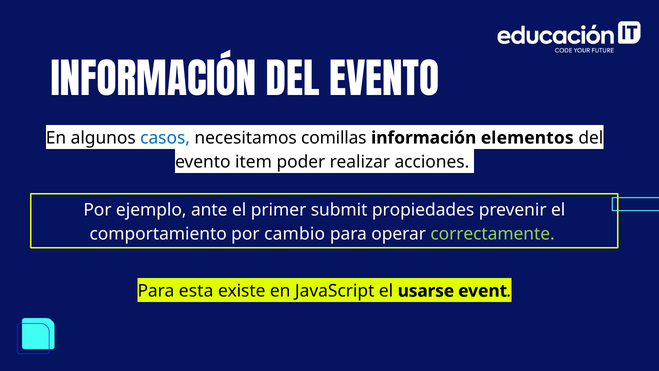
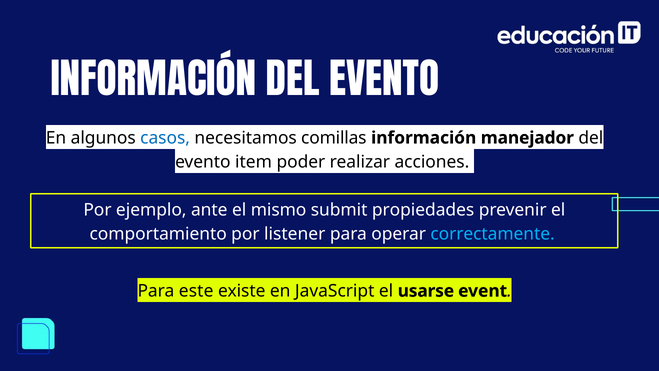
elementos: elementos -> manejador (527, 138)
primer: primer -> mismo (279, 210)
cambio: cambio -> listener (295, 234)
correctamente colour: light green -> light blue (493, 234)
esta: esta -> este (196, 291)
